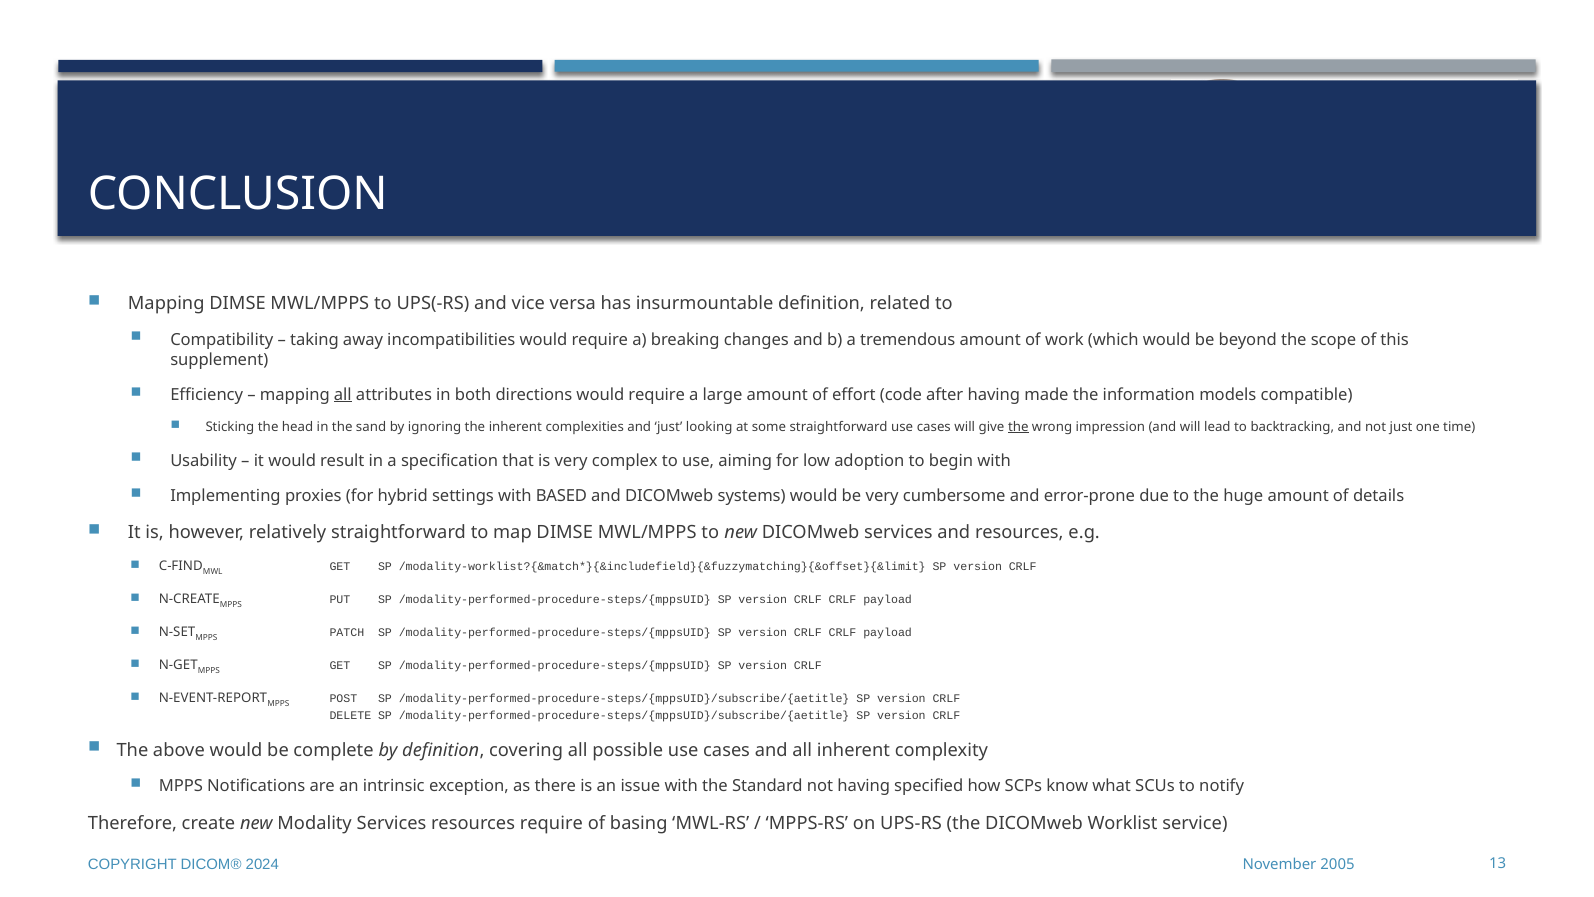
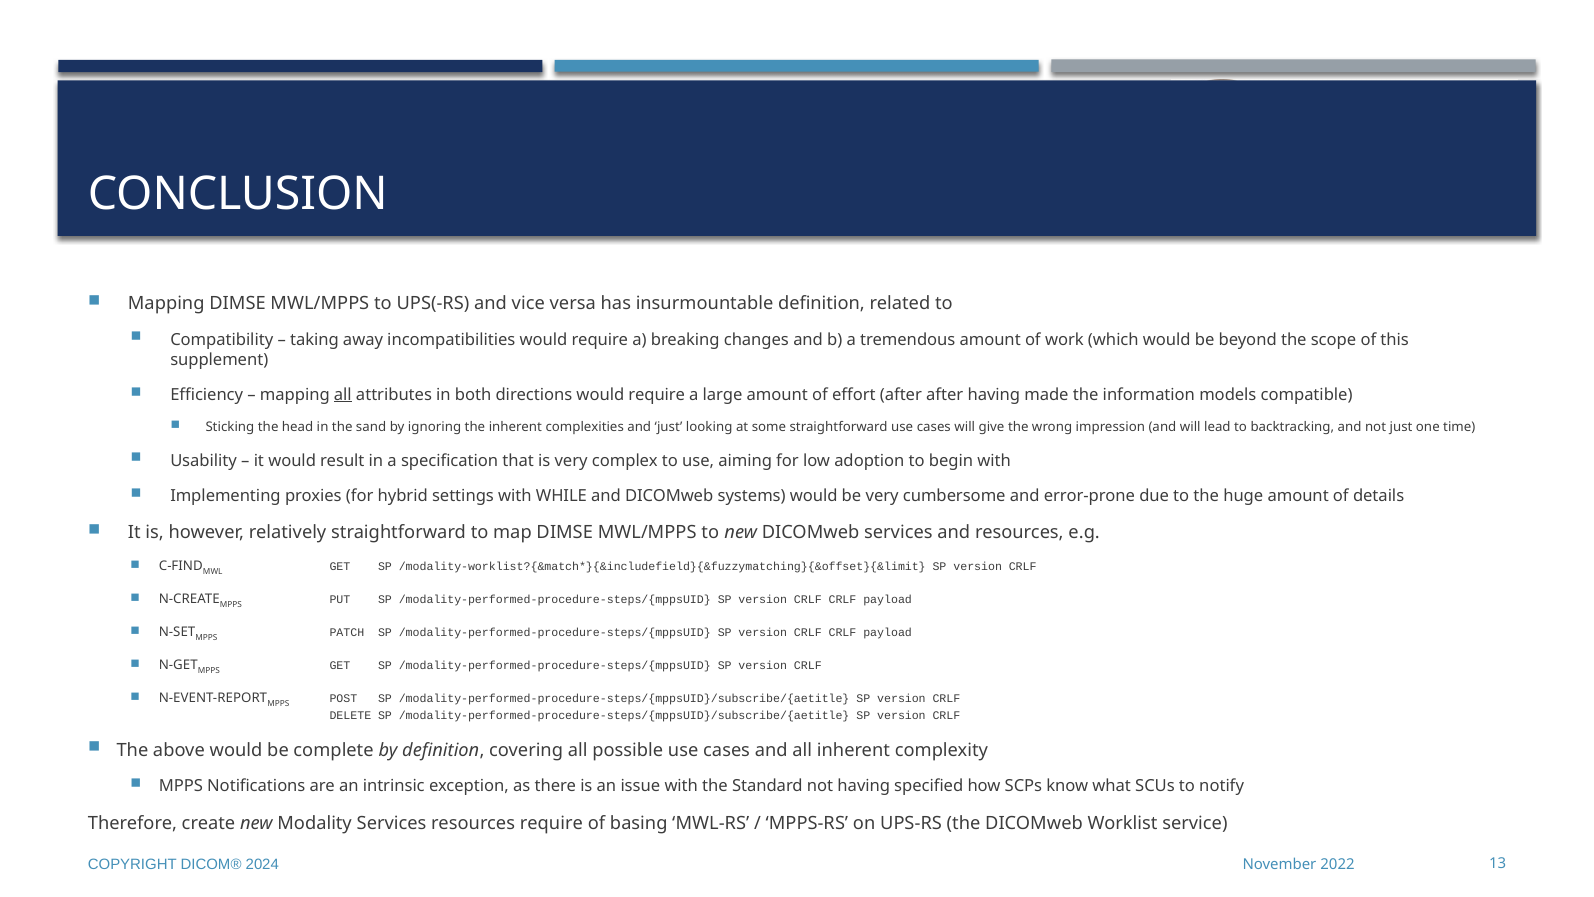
effort code: code -> after (901, 395)
the underline: present -> none (1018, 427)
BASED: BASED -> WHILE (561, 496)
2005: 2005 -> 2022 (1338, 864)
